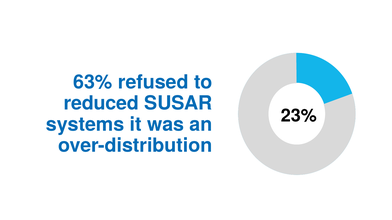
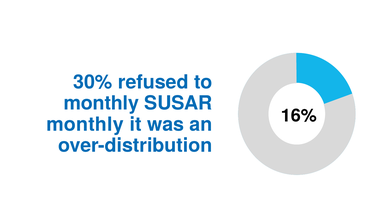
63%: 63% -> 30% (93, 82)
reduced: reduced -> monthly (101, 103)
23%: 23% -> 16% (299, 116)
systems: systems -> monthly (85, 125)
